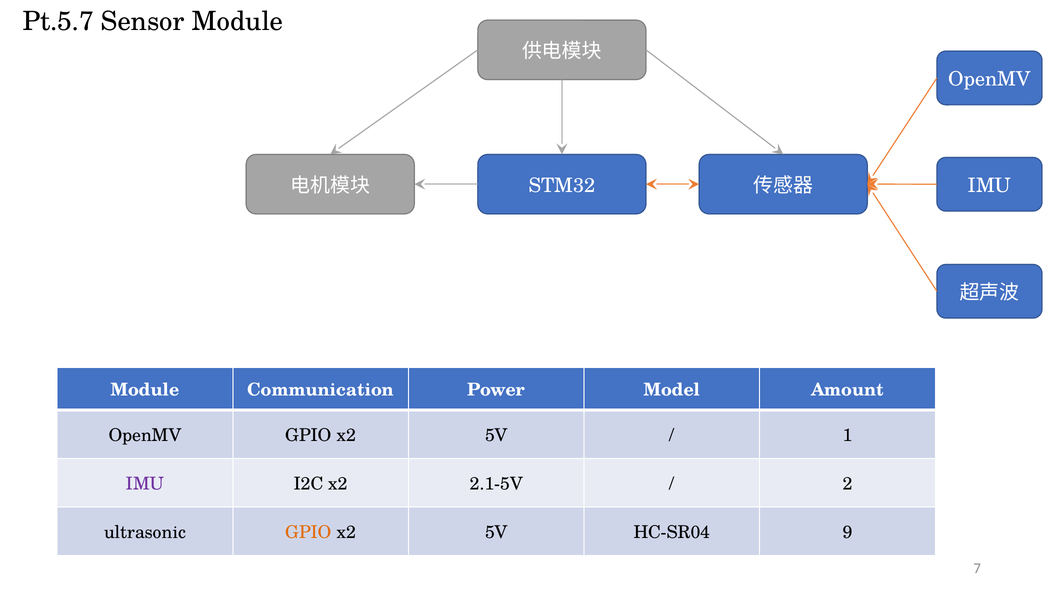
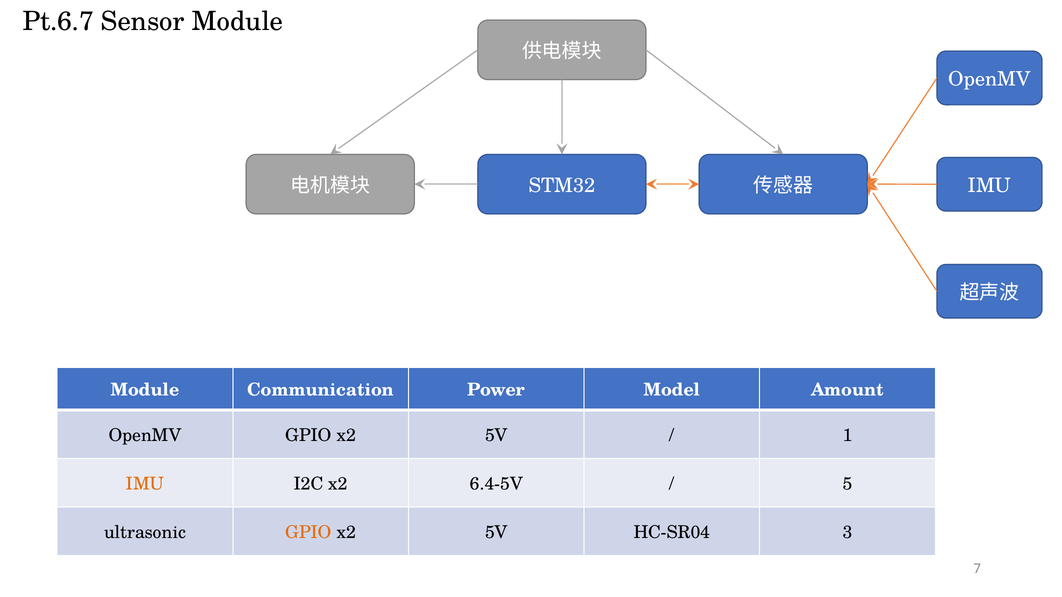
Pt.5.7: Pt.5.7 -> Pt.6.7 (58, 22)
IMU colour: purple -> orange (145, 484)
2.1-5V: 2.1-5V -> 6.4-5V (496, 484)
2: 2 -> 5 (848, 484)
9: 9 -> 3 (848, 533)
